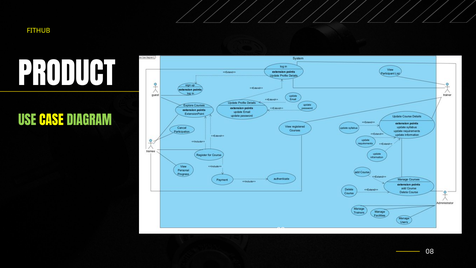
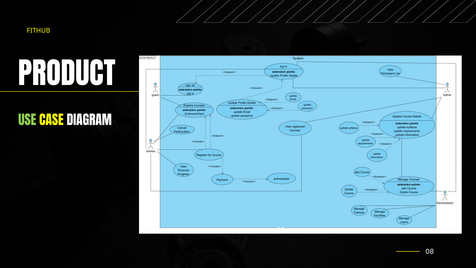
DIAGRAM colour: light green -> white (89, 121)
